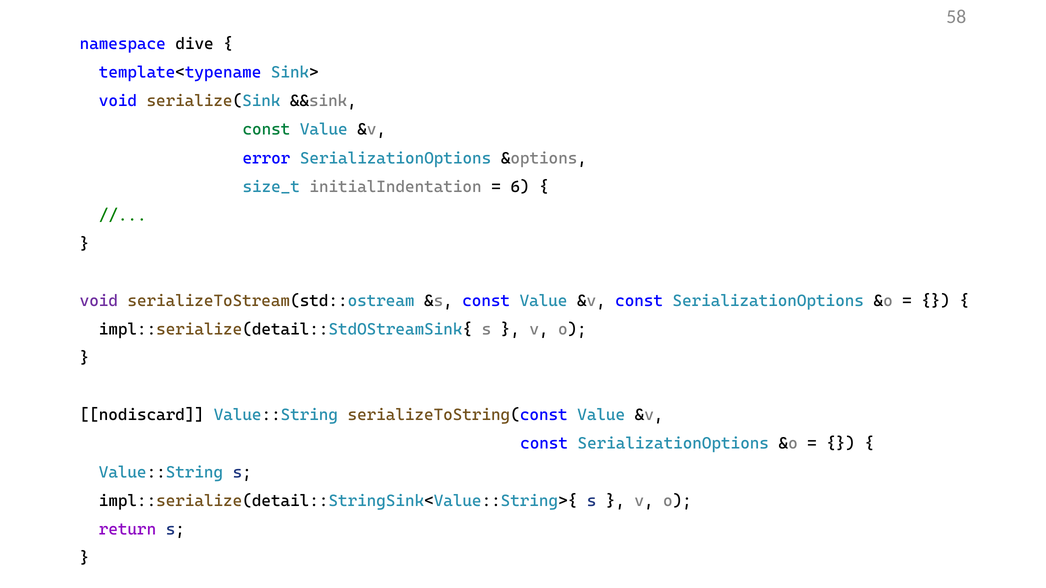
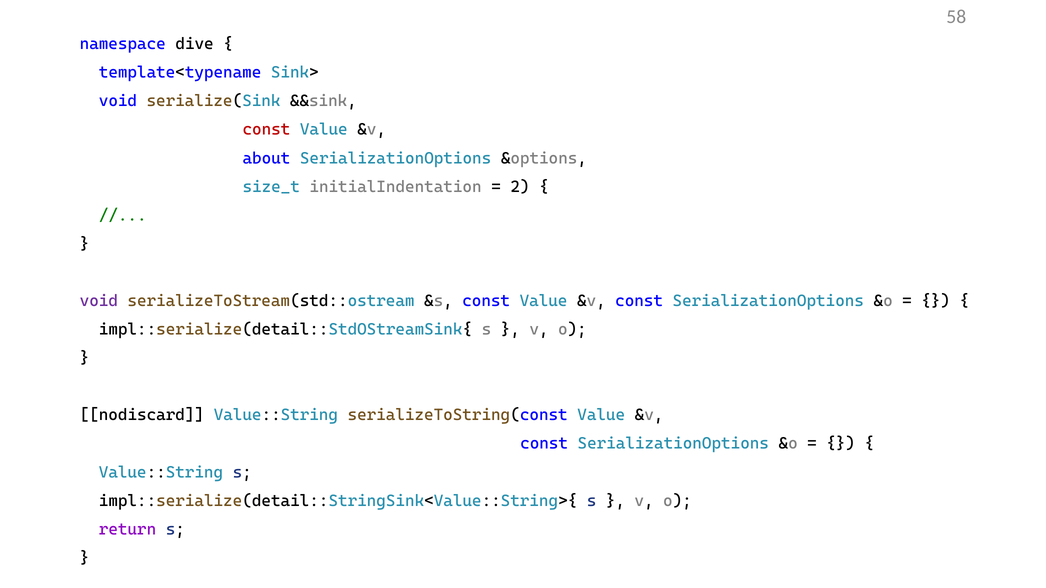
const colour: green -> red (266, 130)
error: error -> about (266, 158)
6: 6 -> 2 (520, 187)
